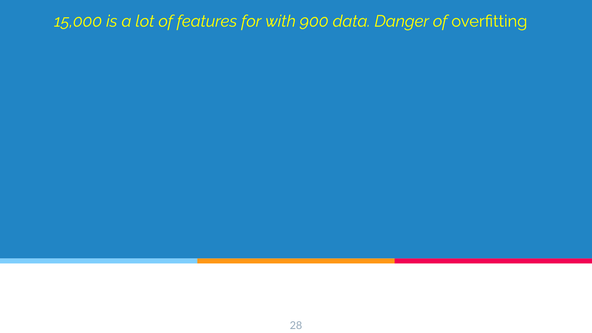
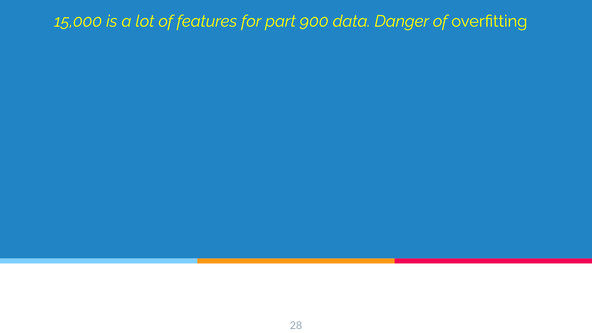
with: with -> part (281, 21)
